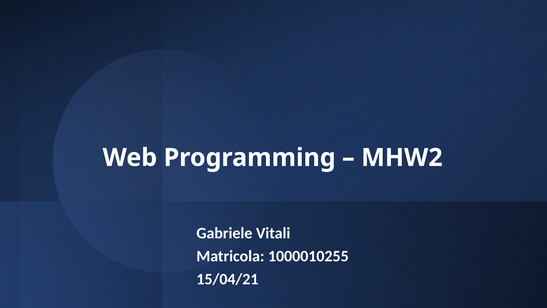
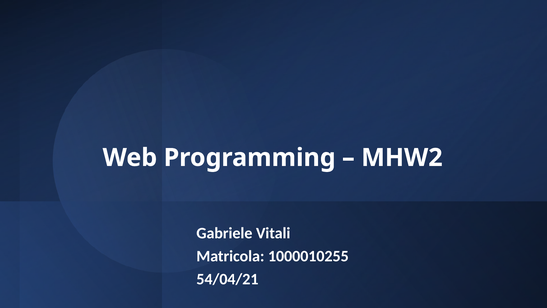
15/04/21: 15/04/21 -> 54/04/21 (227, 279)
